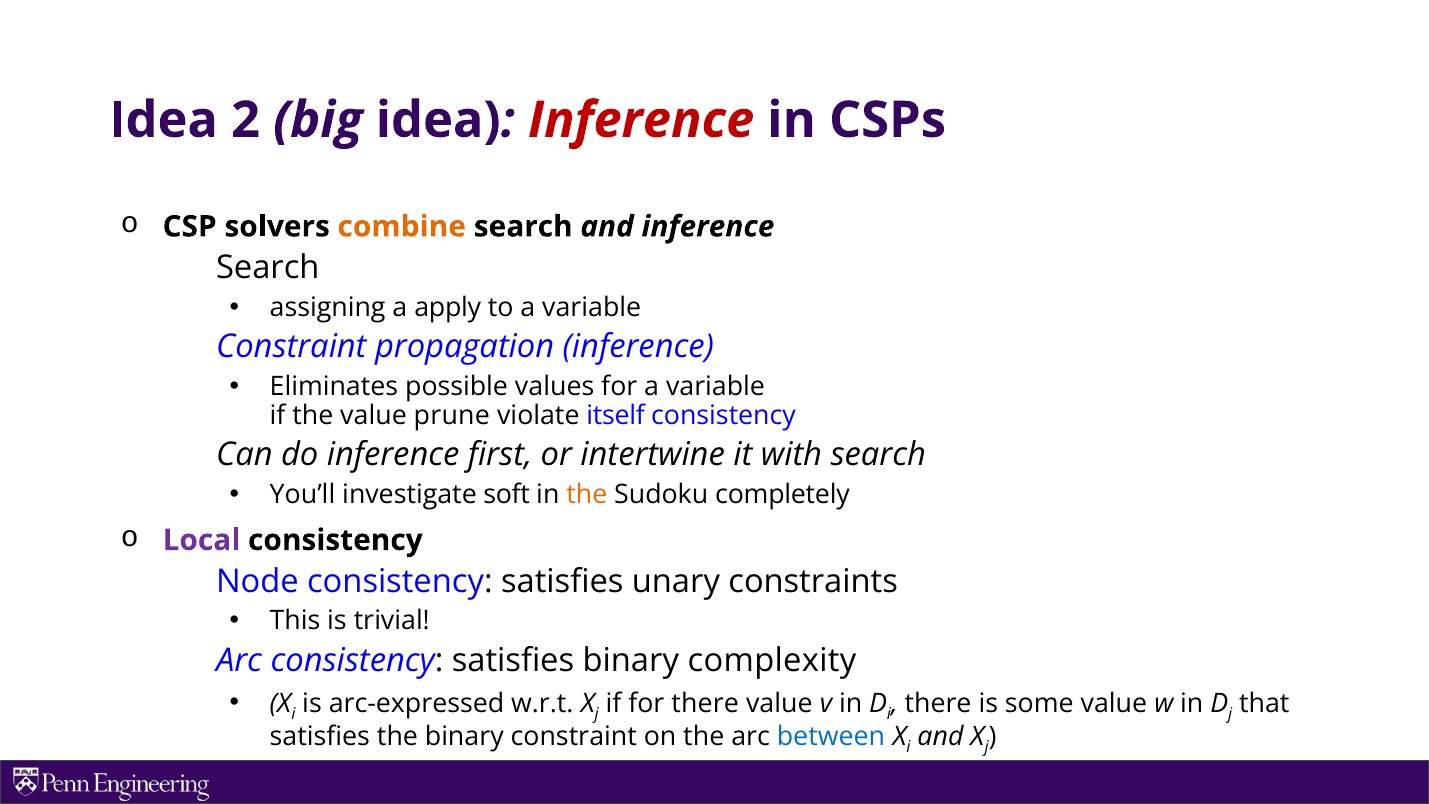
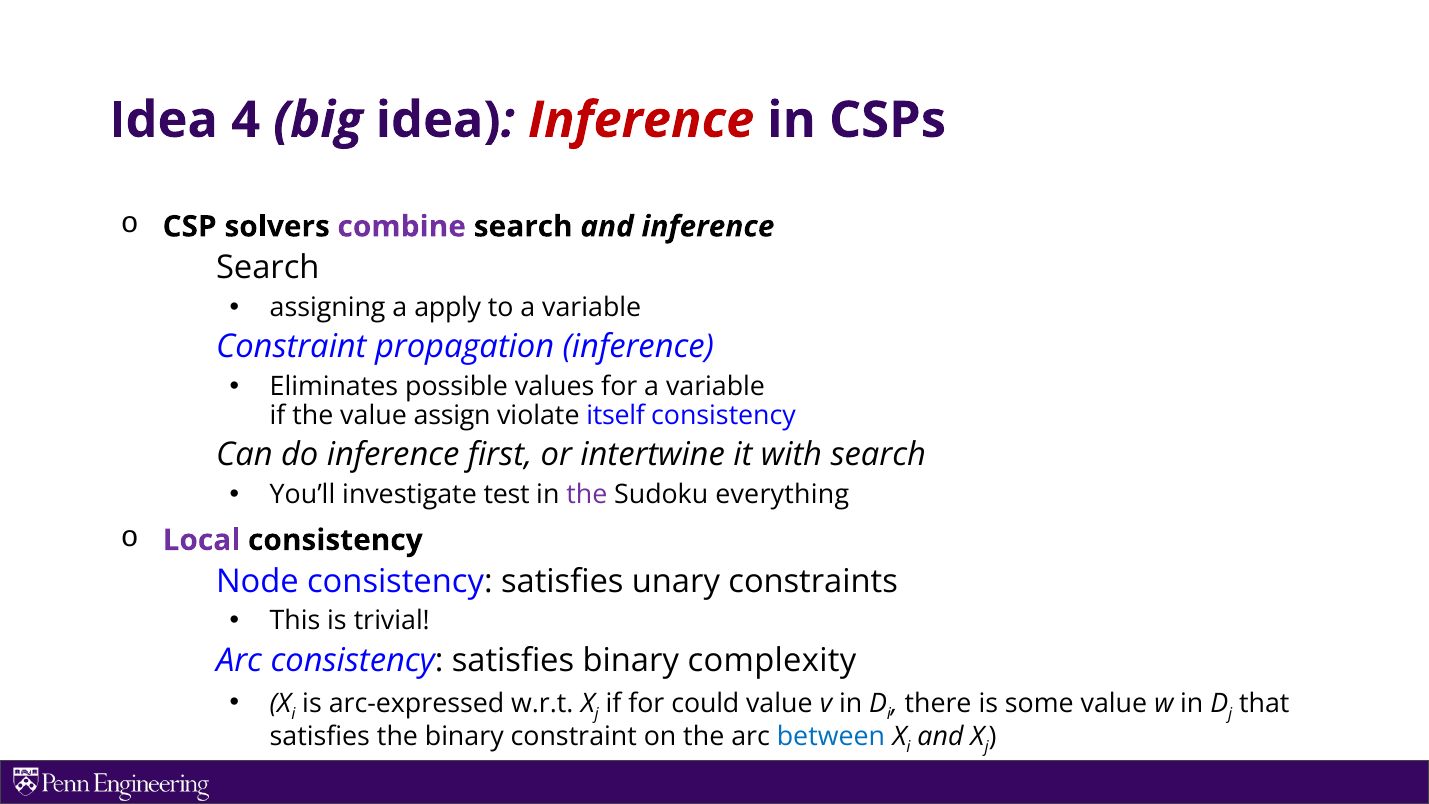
2: 2 -> 4 (246, 120)
combine colour: orange -> purple (402, 227)
prune: prune -> assign (452, 416)
soft: soft -> test (507, 495)
the colour: orange -> purple (587, 495)
completely: completely -> everything (782, 495)
for there: there -> could (705, 704)
